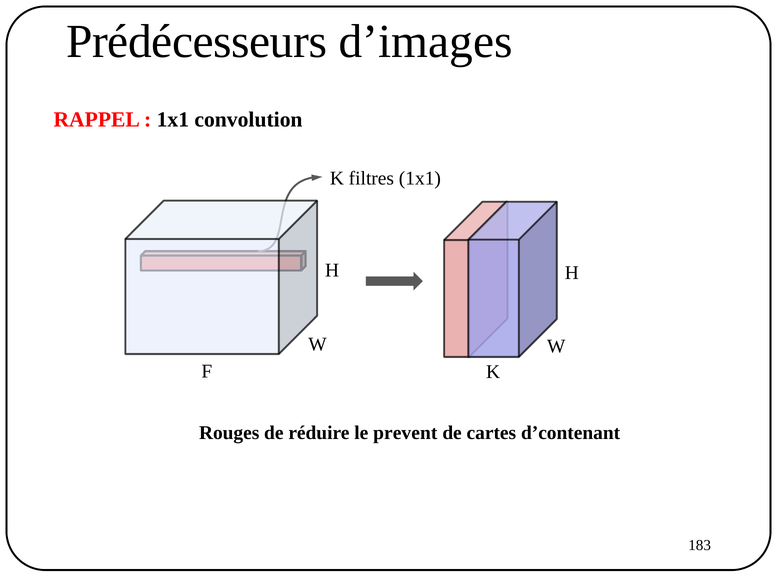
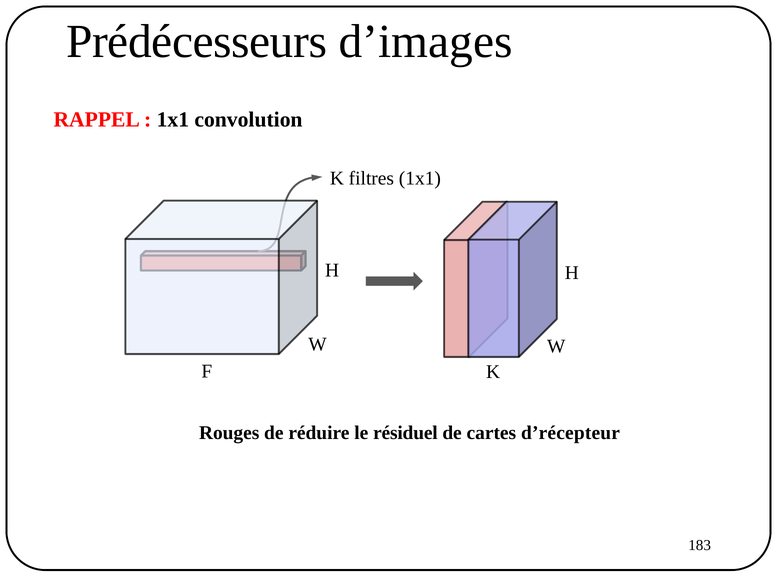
prevent: prevent -> résiduel (405, 433)
d’contenant: d’contenant -> d’récepteur (570, 433)
